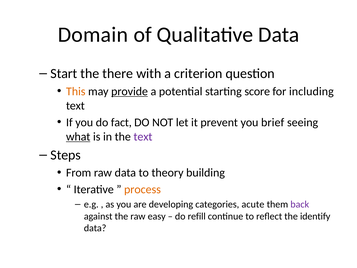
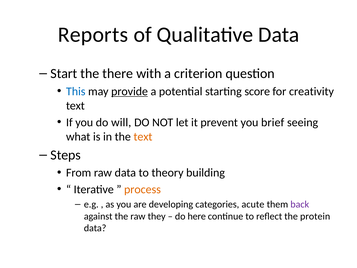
Domain: Domain -> Reports (93, 35)
This colour: orange -> blue (76, 91)
including: including -> creativity (311, 91)
fact: fact -> will (121, 122)
what underline: present -> none (78, 136)
text colour: purple -> orange (143, 136)
easy: easy -> they (157, 216)
refill: refill -> here (197, 216)
identify: identify -> protein (315, 216)
